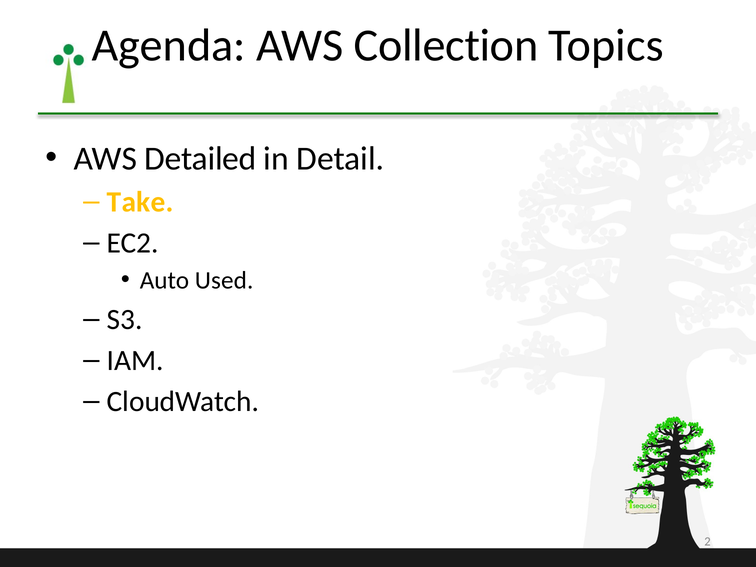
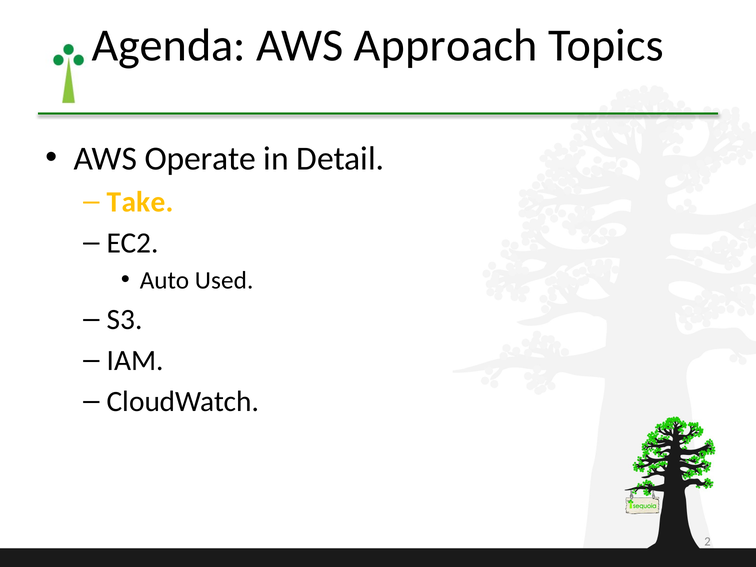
Collection: Collection -> Approach (446, 45)
Detailed: Detailed -> Operate (200, 159)
